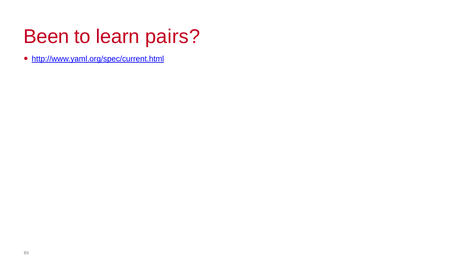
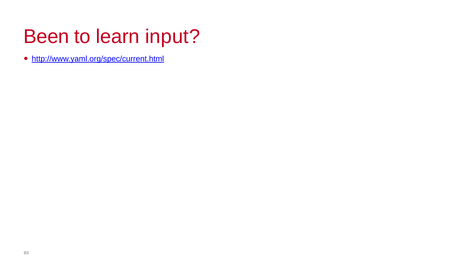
pairs: pairs -> input (173, 37)
